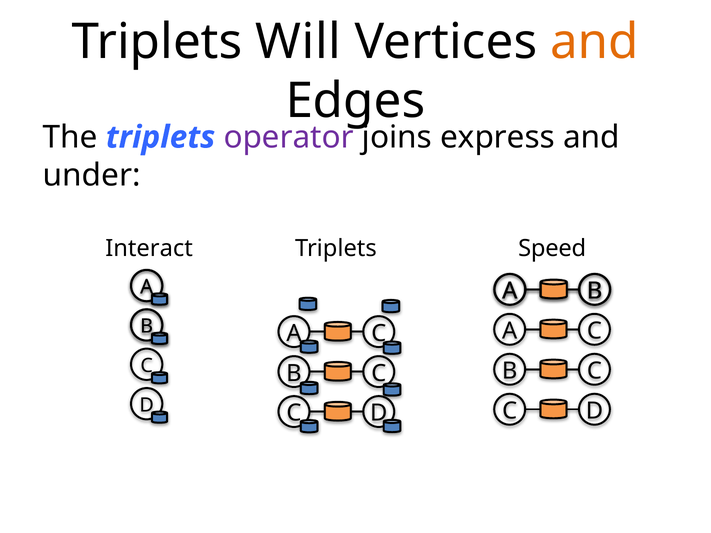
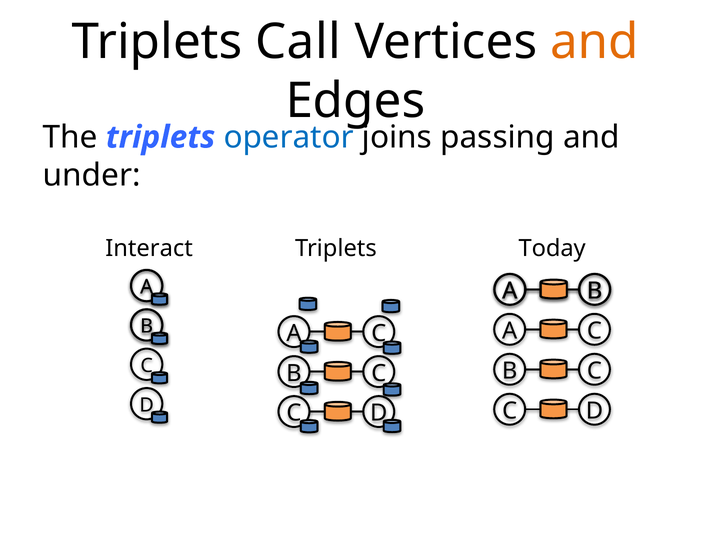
Will: Will -> Call (298, 42)
operator colour: purple -> blue (289, 137)
express: express -> passing (498, 137)
Speed: Speed -> Today (552, 249)
